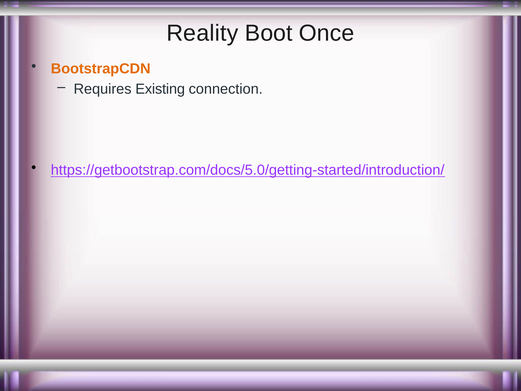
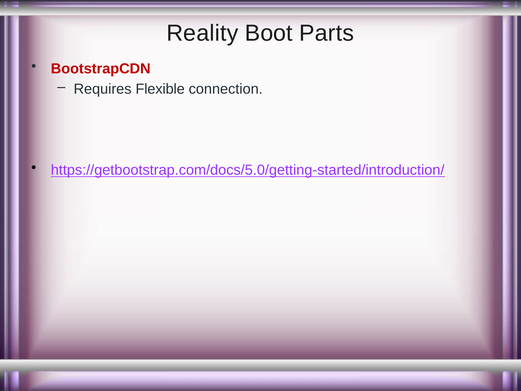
Once: Once -> Parts (327, 33)
BootstrapCDN colour: orange -> red (101, 69)
Existing: Existing -> Flexible (160, 89)
